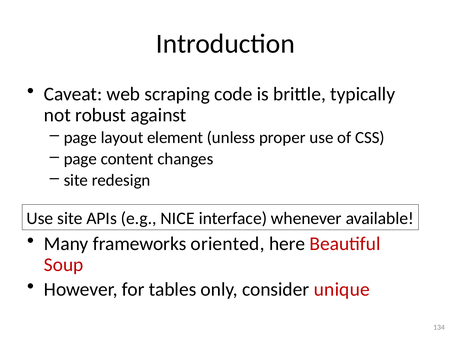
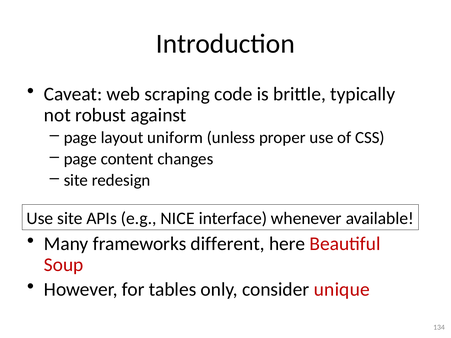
element: element -> uniform (175, 138)
oriented: oriented -> different (228, 244)
